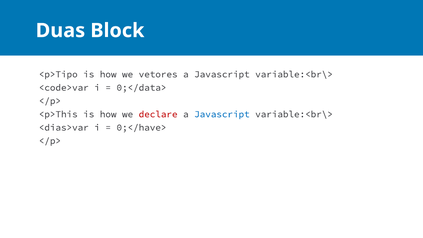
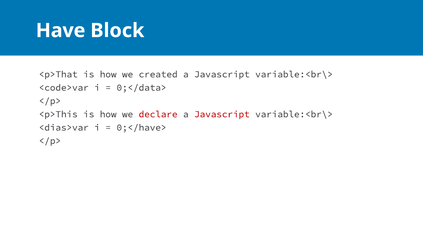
Duas: Duas -> Have (61, 31)
<p>Tipo: <p>Tipo -> <p>That (58, 74)
vetores: vetores -> created (158, 74)
Javascript colour: blue -> red (222, 114)
